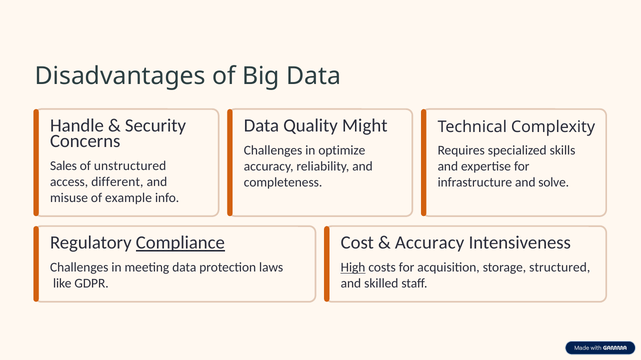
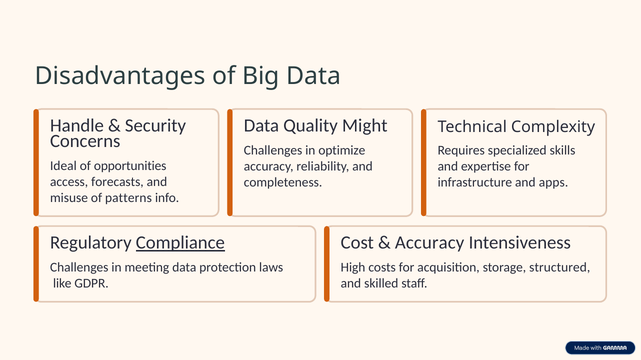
Sales: Sales -> Ideal (63, 166)
unstructured: unstructured -> opportunities (130, 166)
different: different -> forecasts (117, 182)
solve: solve -> apps (554, 182)
example: example -> patterns (128, 198)
High underline: present -> none (353, 268)
